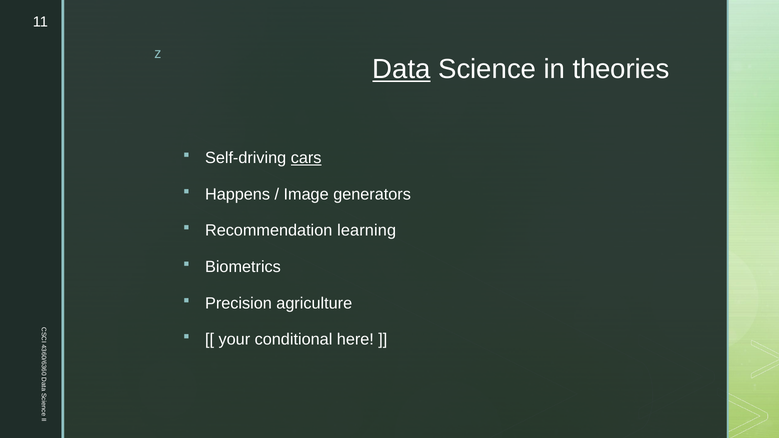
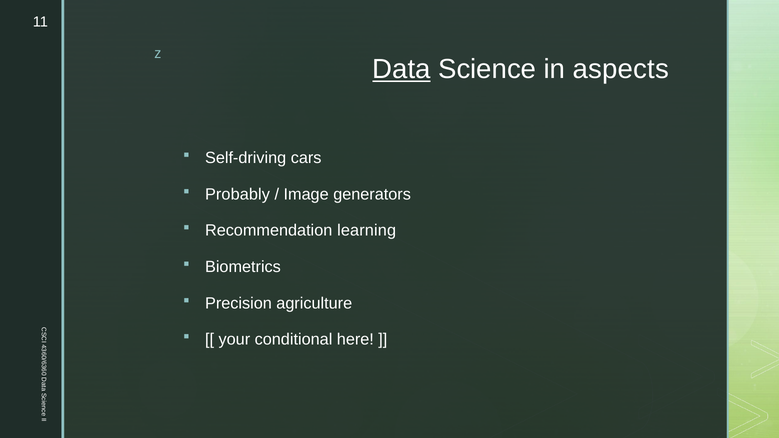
theories: theories -> aspects (621, 69)
cars underline: present -> none (306, 158)
Happens: Happens -> Probably (237, 194)
